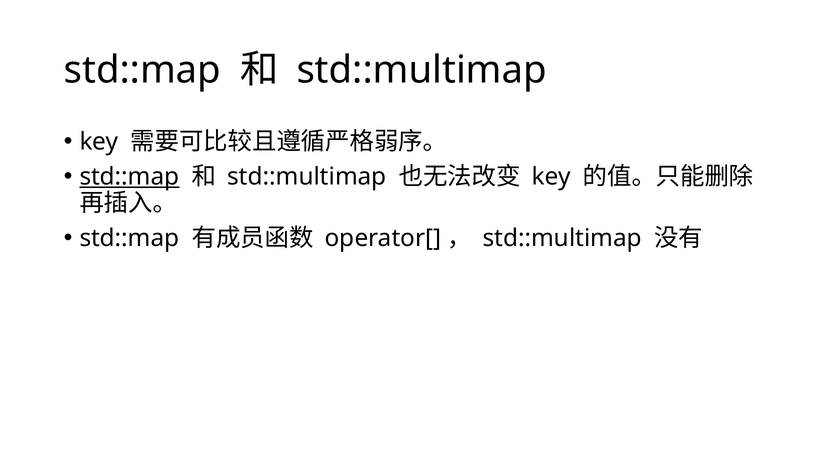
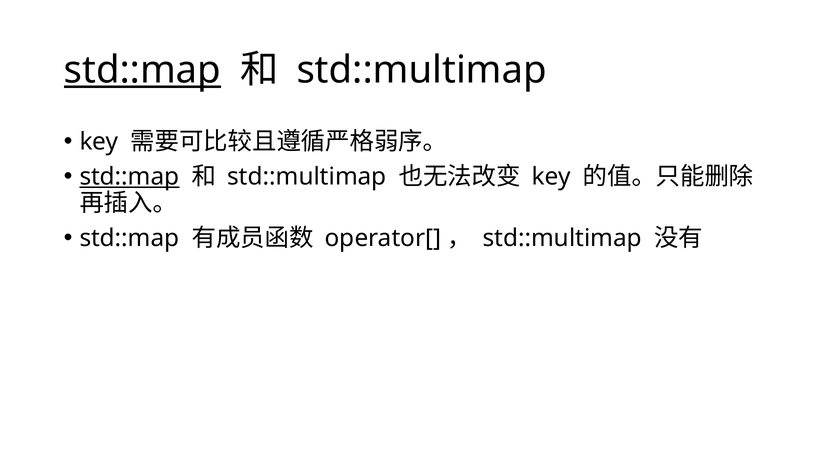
std::map underline: none -> present (142, 70)
